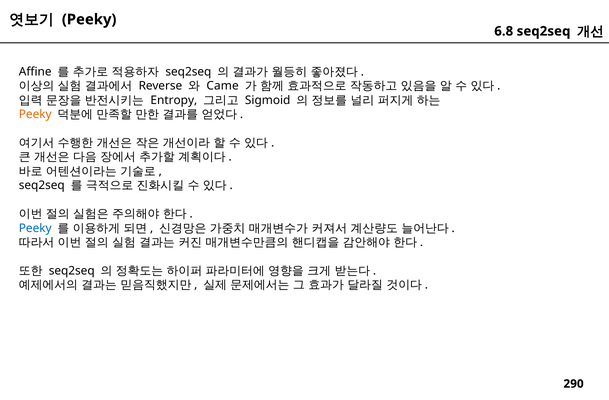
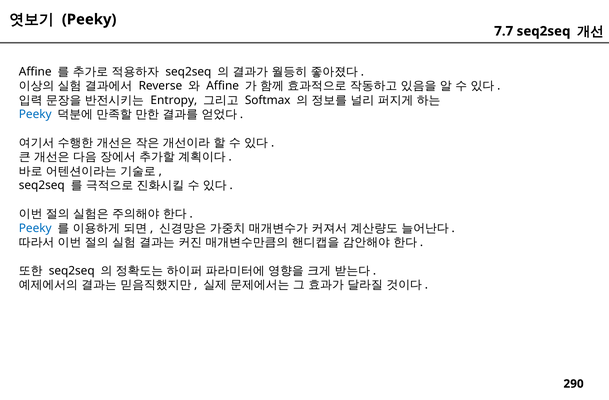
6.8: 6.8 -> 7.7 (504, 31)
Came: Came -> Affine (223, 86)
Sigmoid: Sigmoid -> Softmax (268, 100)
Peeky colour: orange -> blue (35, 114)
